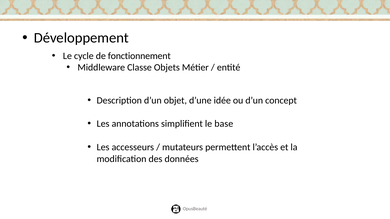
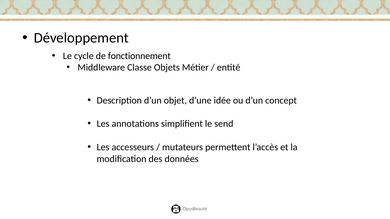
base: base -> send (224, 124)
